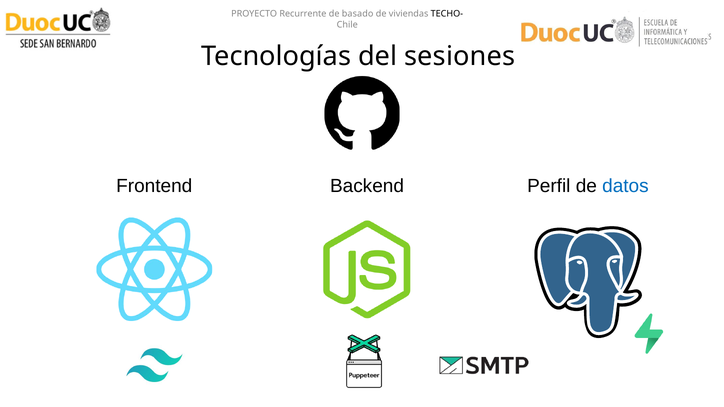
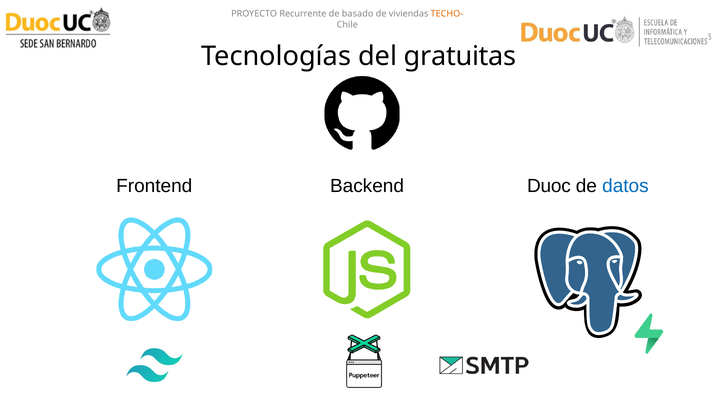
TECHO- colour: black -> orange (447, 14)
sesiones: sesiones -> gratuitas (460, 56)
Perfil: Perfil -> Duoc (549, 186)
